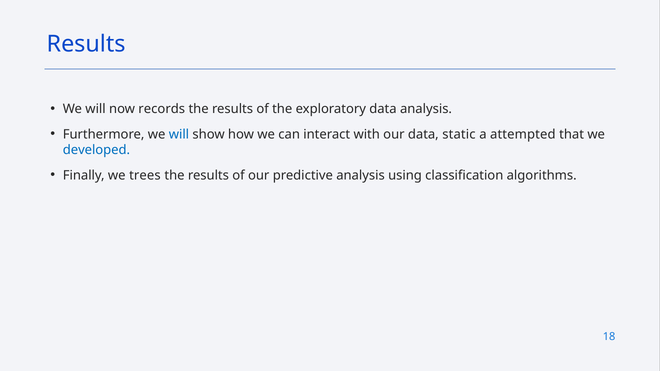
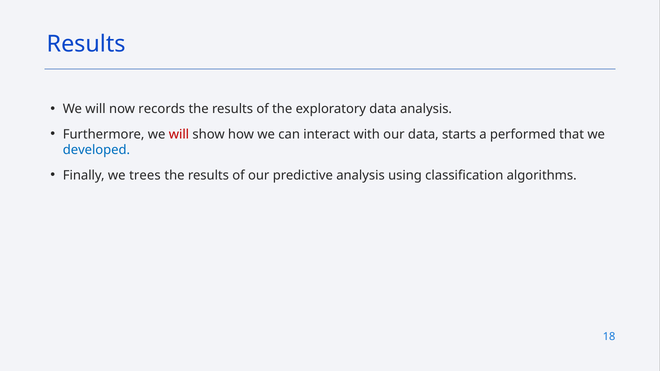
will colour: blue -> red (179, 134)
static: static -> starts (459, 134)
attempted: attempted -> performed (523, 134)
